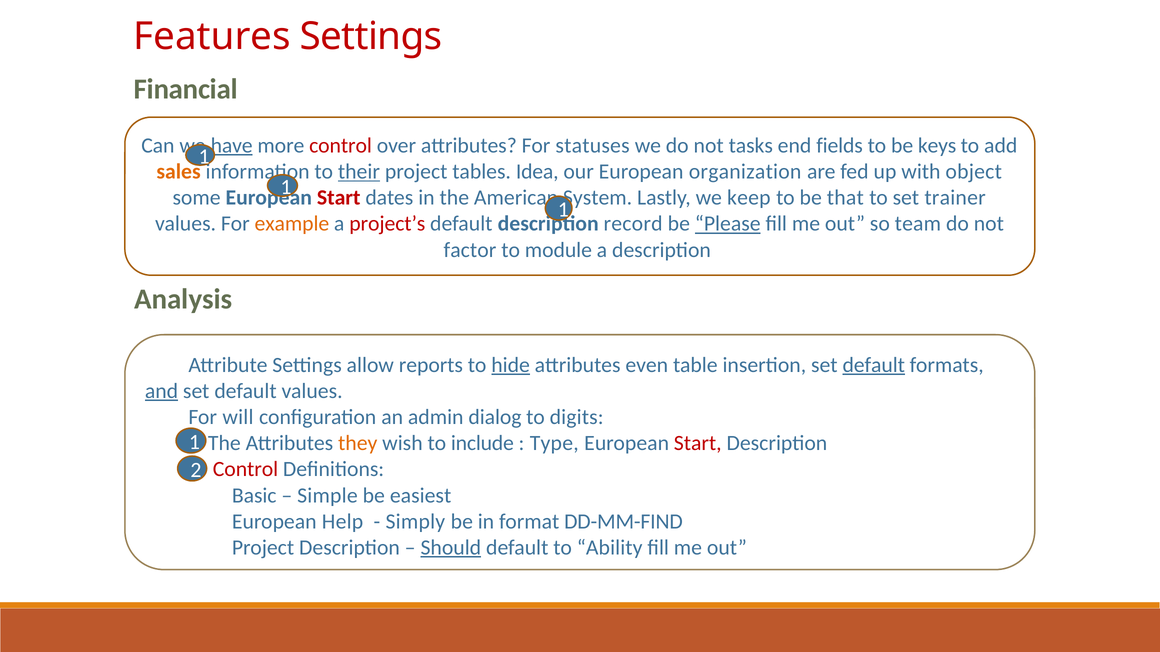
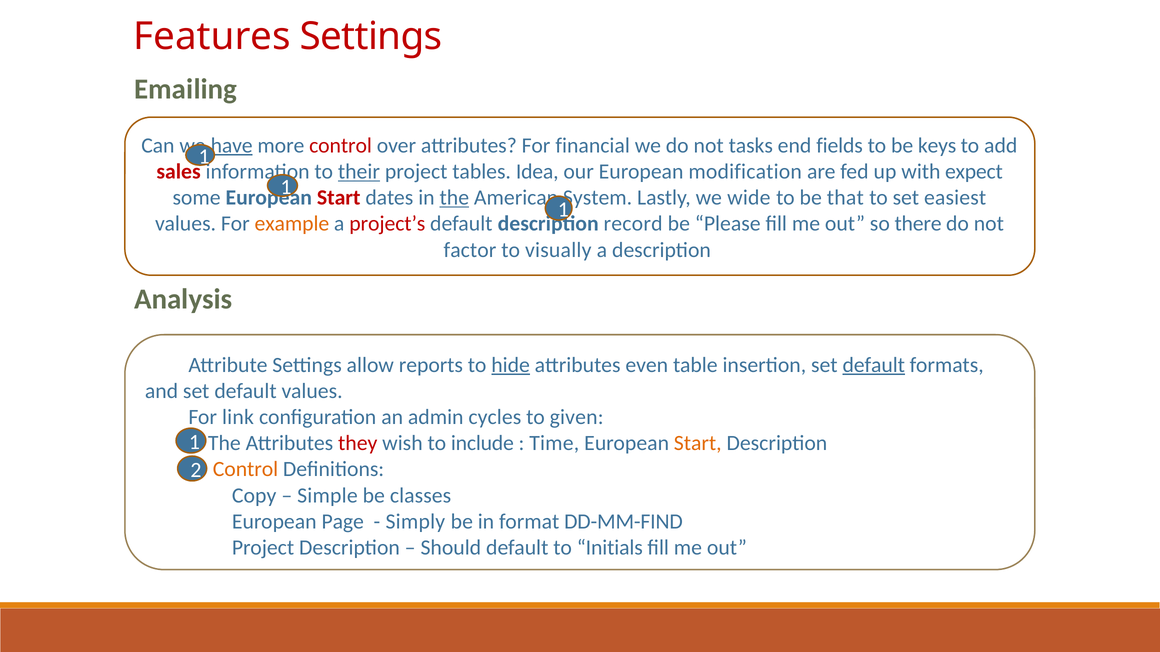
Financial: Financial -> Emailing (186, 89)
statuses: statuses -> financial (593, 146)
sales colour: orange -> red (179, 172)
organization: organization -> modification (745, 172)
object: object -> expect (974, 172)
the underline: none -> present (454, 198)
keep: keep -> wide (749, 198)
trainer: trainer -> easiest (955, 198)
Please underline: present -> none (728, 224)
team: team -> there (918, 224)
module: module -> visually (558, 250)
and underline: present -> none (162, 391)
will: will -> link (238, 417)
dialog: dialog -> cycles (495, 417)
digits: digits -> given (577, 417)
they colour: orange -> red (358, 444)
Type: Type -> Time (554, 444)
Start colour: red -> orange (698, 444)
Control colour: red -> orange (246, 470)
Basic: Basic -> Copy (254, 496)
easiest: easiest -> classes (421, 496)
Help: Help -> Page (343, 522)
Should underline: present -> none (451, 548)
Ability: Ability -> Initials (610, 548)
